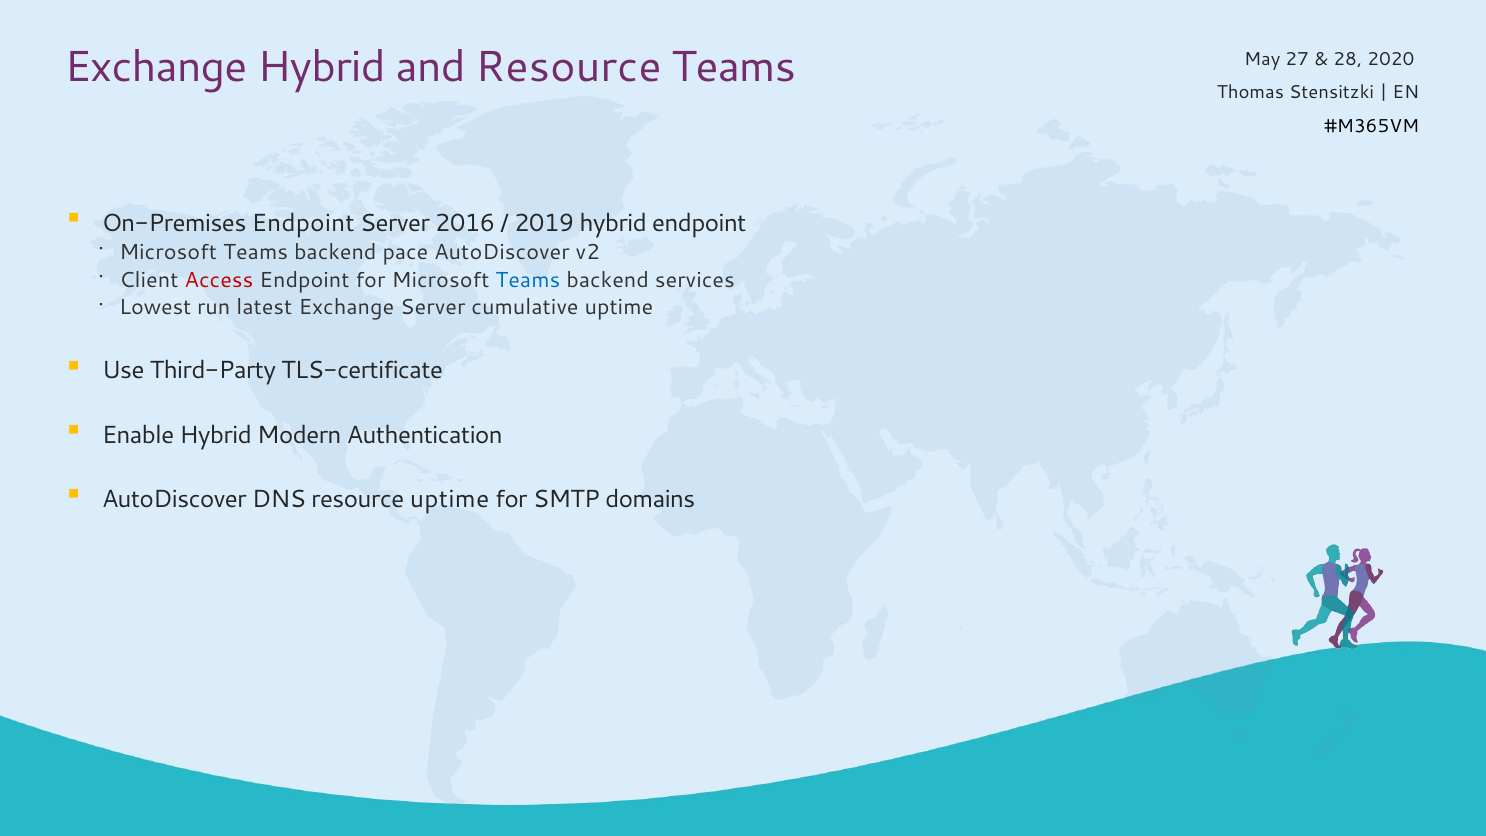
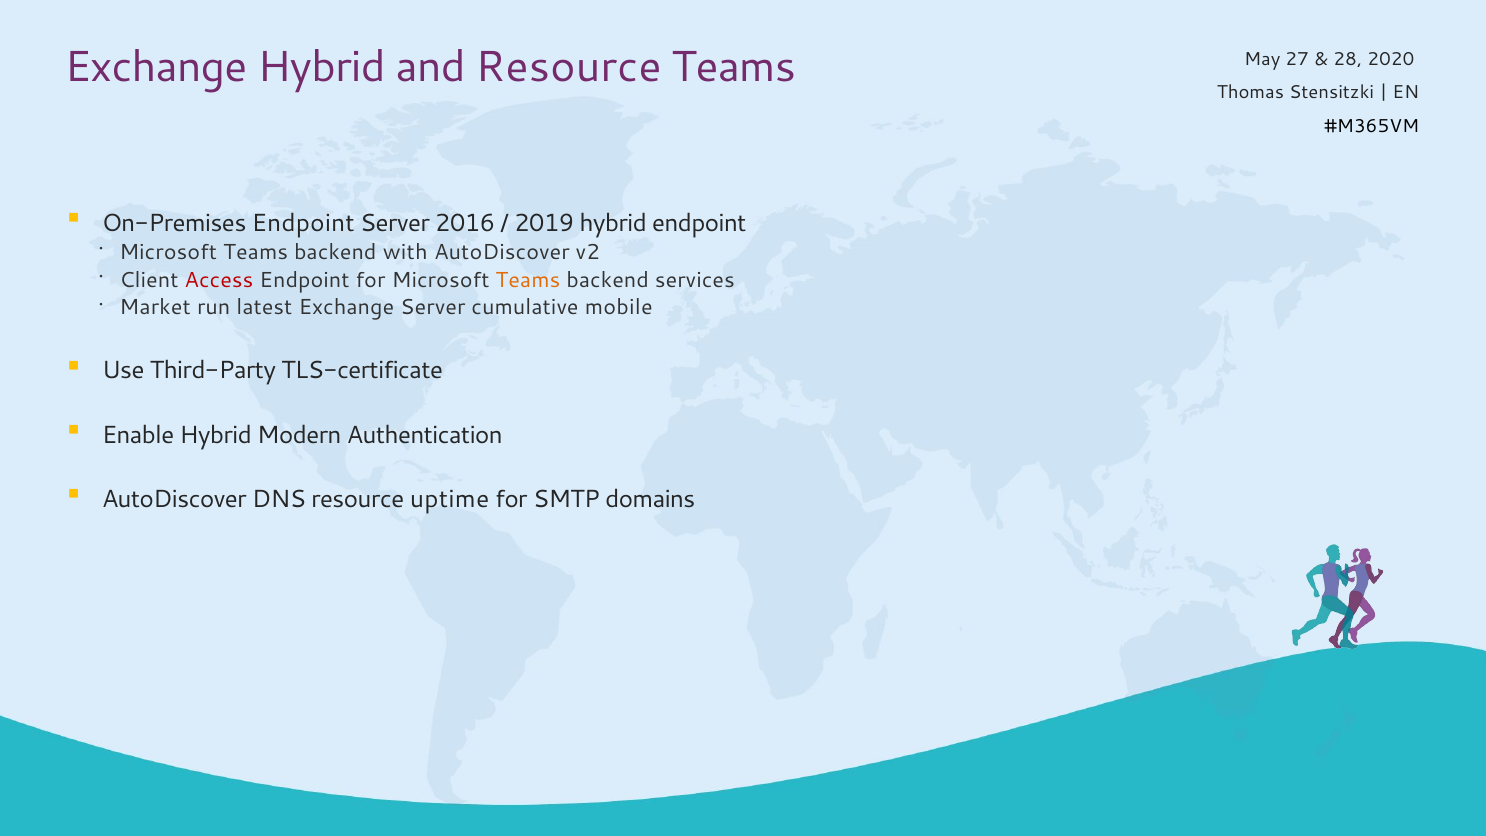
pace: pace -> with (405, 252)
Teams colour: blue -> orange (528, 280)
Lowest: Lowest -> Market (155, 308)
cumulative uptime: uptime -> mobile (619, 308)
